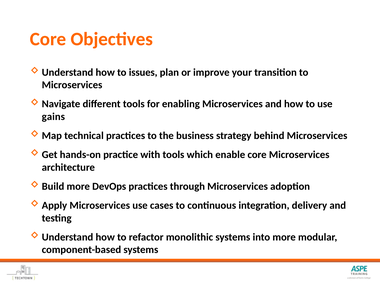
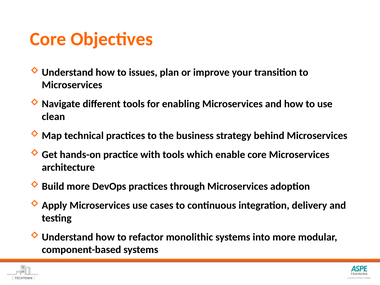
gains: gains -> clean (53, 117)
